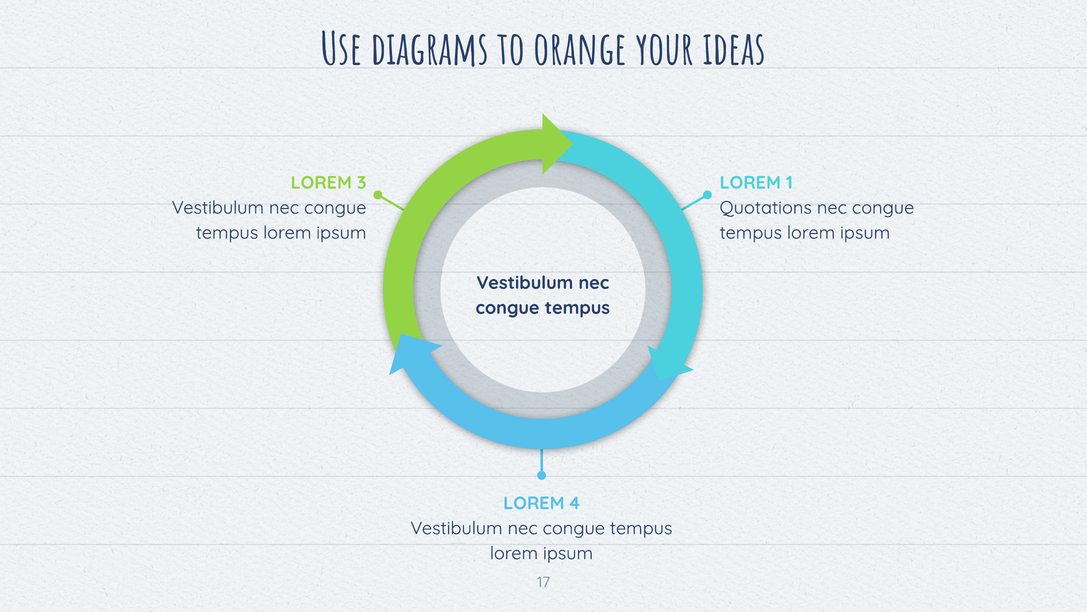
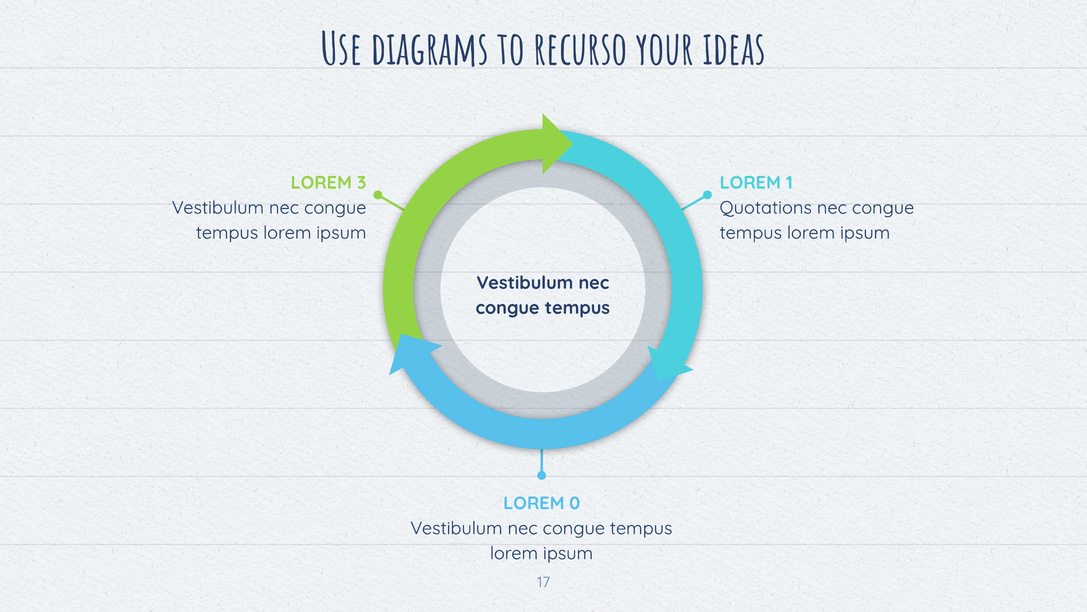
orange: orange -> recurso (581, 50)
4: 4 -> 0 (575, 503)
